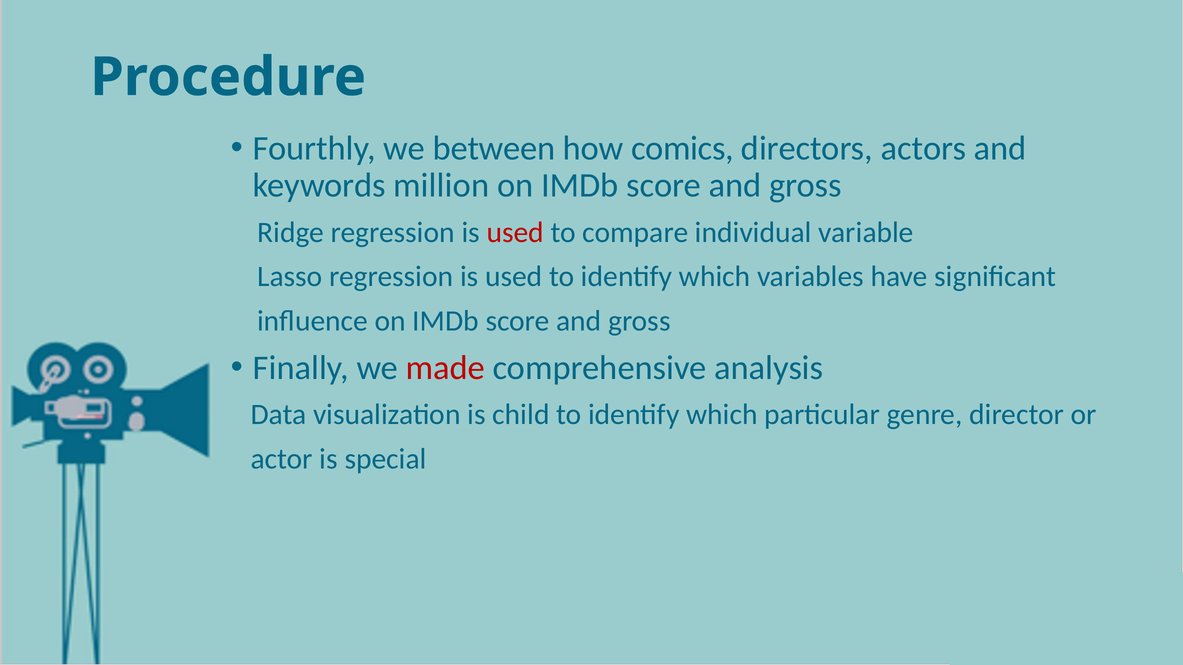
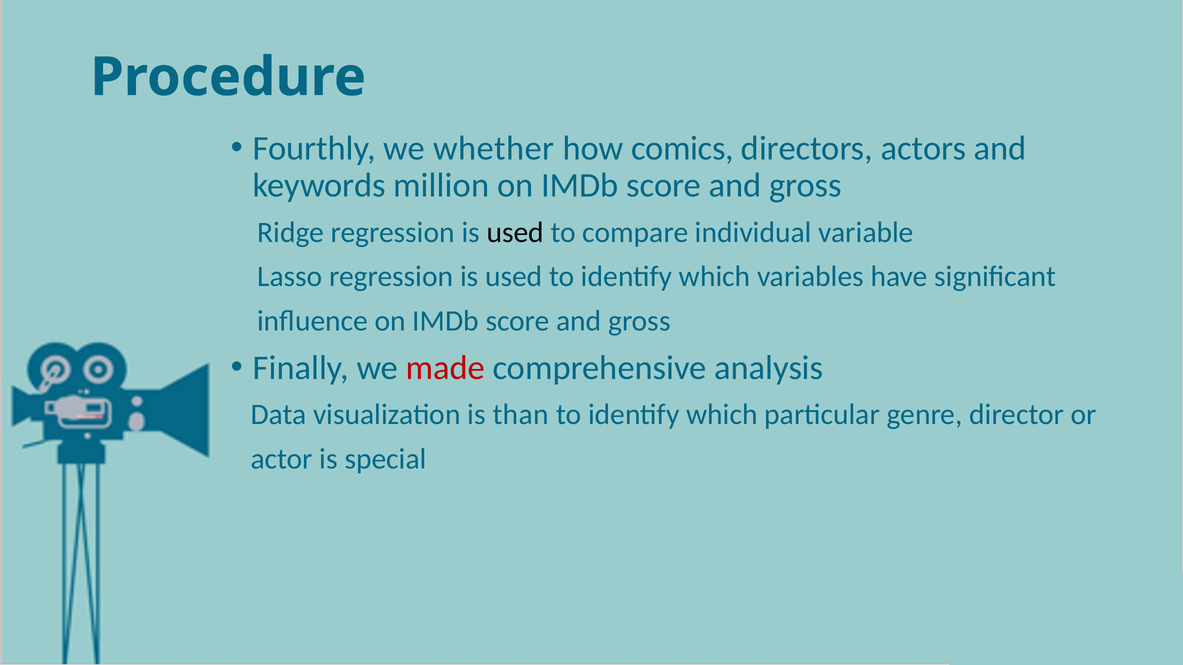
between: between -> whether (494, 148)
used colour: red -> black (515, 233)
child: child -> than (521, 415)
